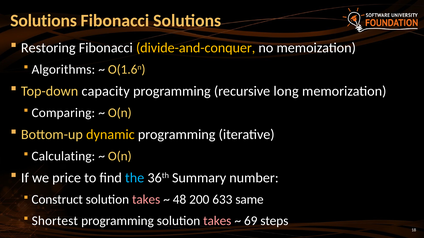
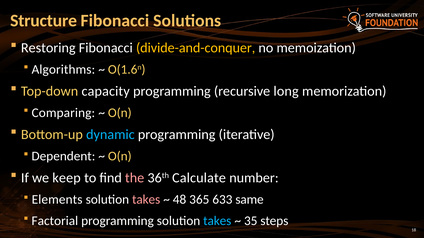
Solutions: Solutions -> Structure (44, 21)
dynamic colour: yellow -> light blue (110, 135)
Calculating: Calculating -> Dependent (63, 156)
price: price -> keep (67, 178)
the colour: light blue -> pink (135, 178)
Summary: Summary -> Calculate (199, 178)
Construct: Construct -> Elements (57, 200)
200: 200 -> 365 (199, 200)
Shortest: Shortest -> Factorial (55, 221)
takes colour: pink -> light blue (217, 221)
69: 69 -> 35 (251, 221)
